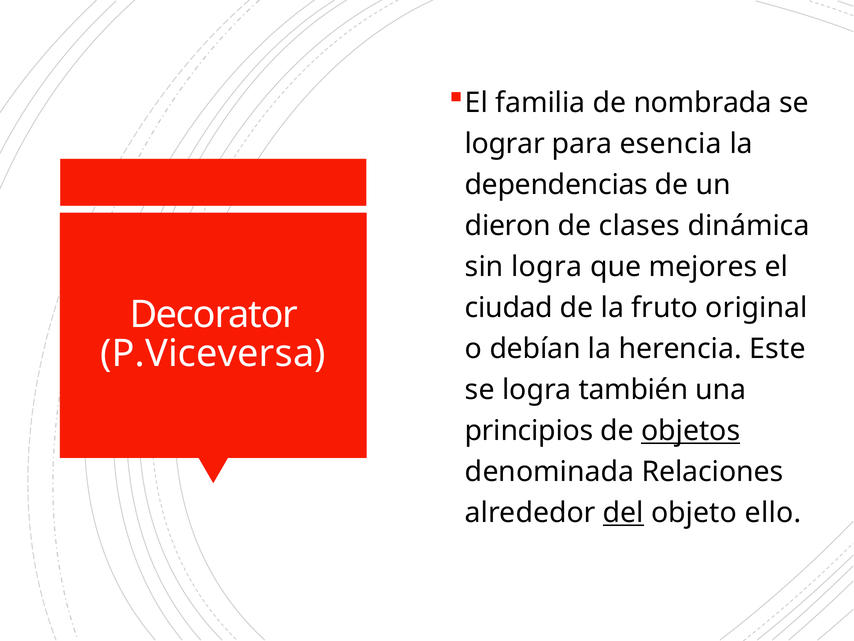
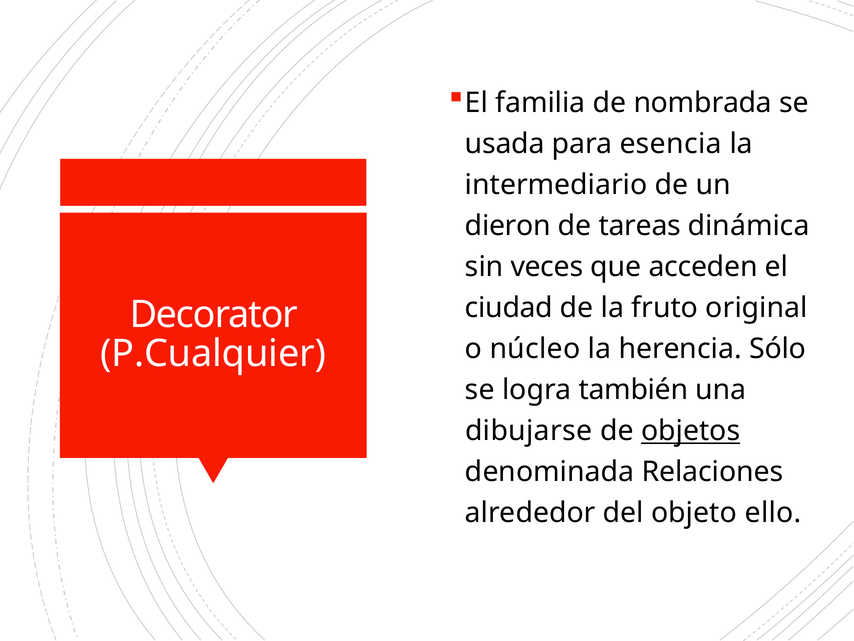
lograr: lograr -> usada (505, 144)
dependencias: dependencias -> intermediario (556, 185)
clases: clases -> tareas (640, 226)
sin logra: logra -> veces (547, 267)
mejores: mejores -> acceden (703, 267)
debían: debían -> núcleo (535, 349)
Este: Este -> Sólo (778, 349)
P.Viceversa: P.Viceversa -> P.Cualquier (213, 353)
principios: principios -> dibujarse (529, 431)
del underline: present -> none (623, 513)
